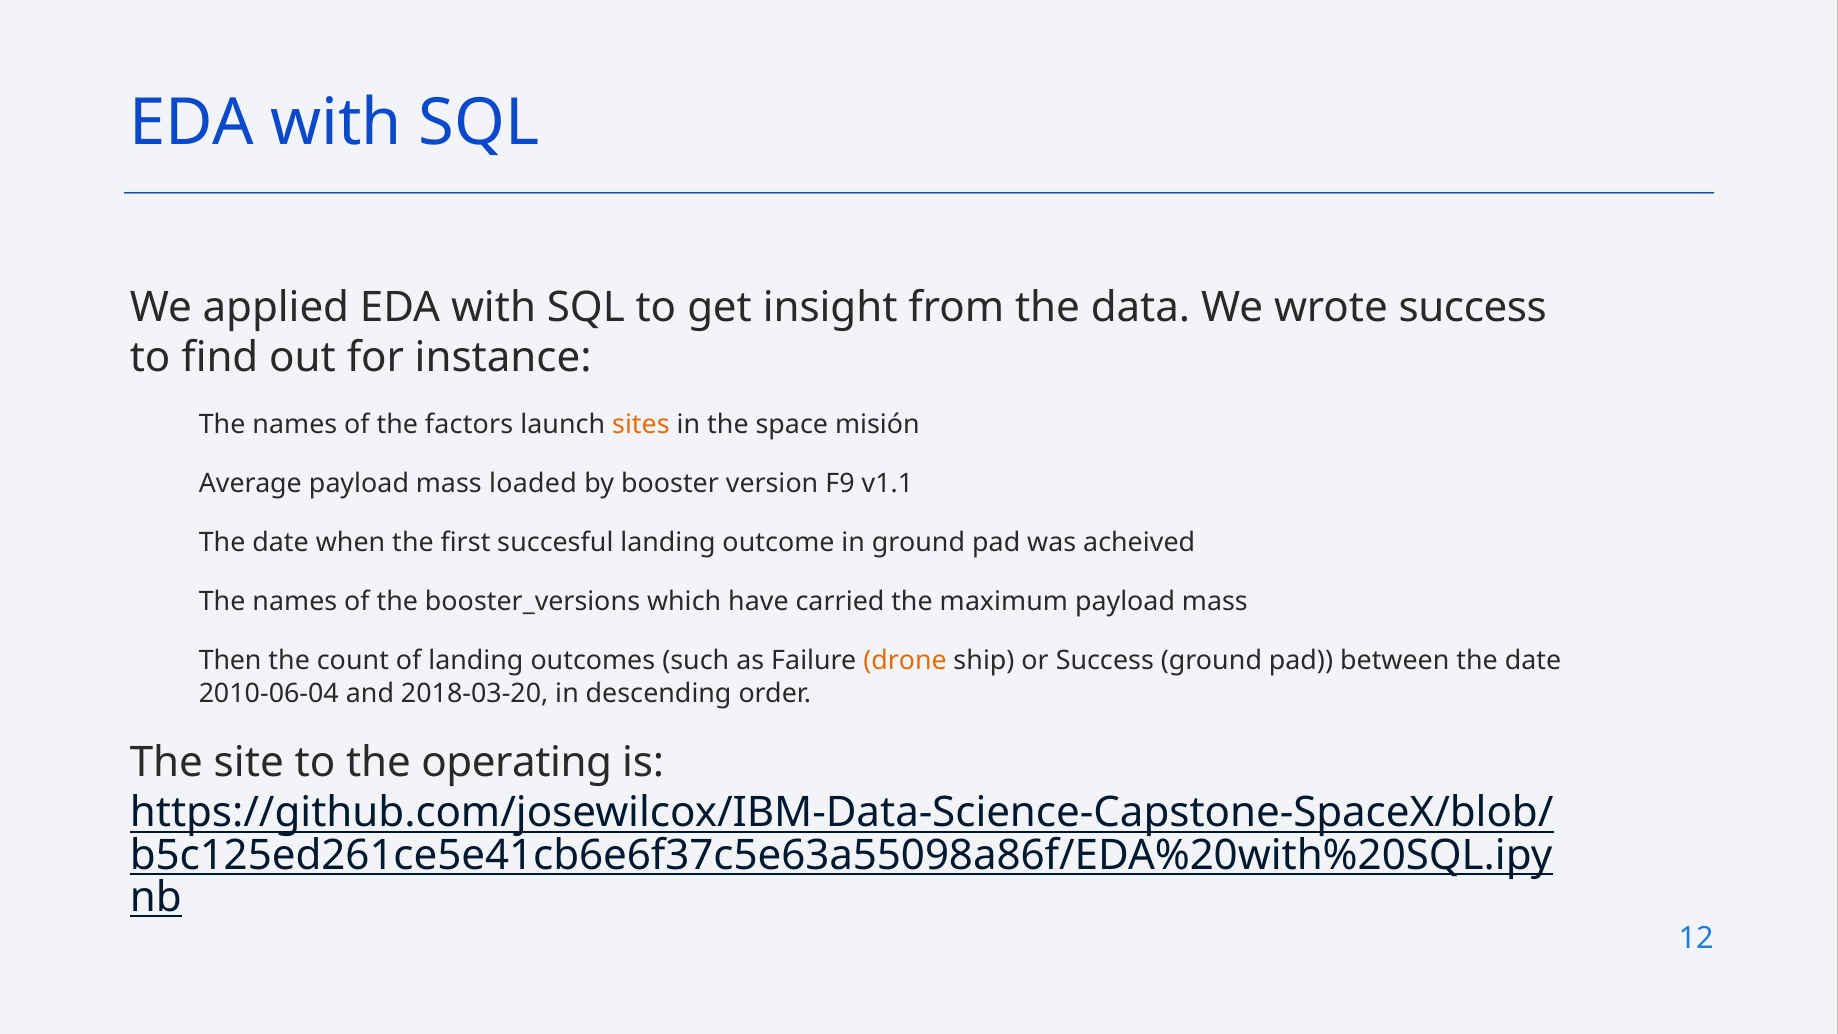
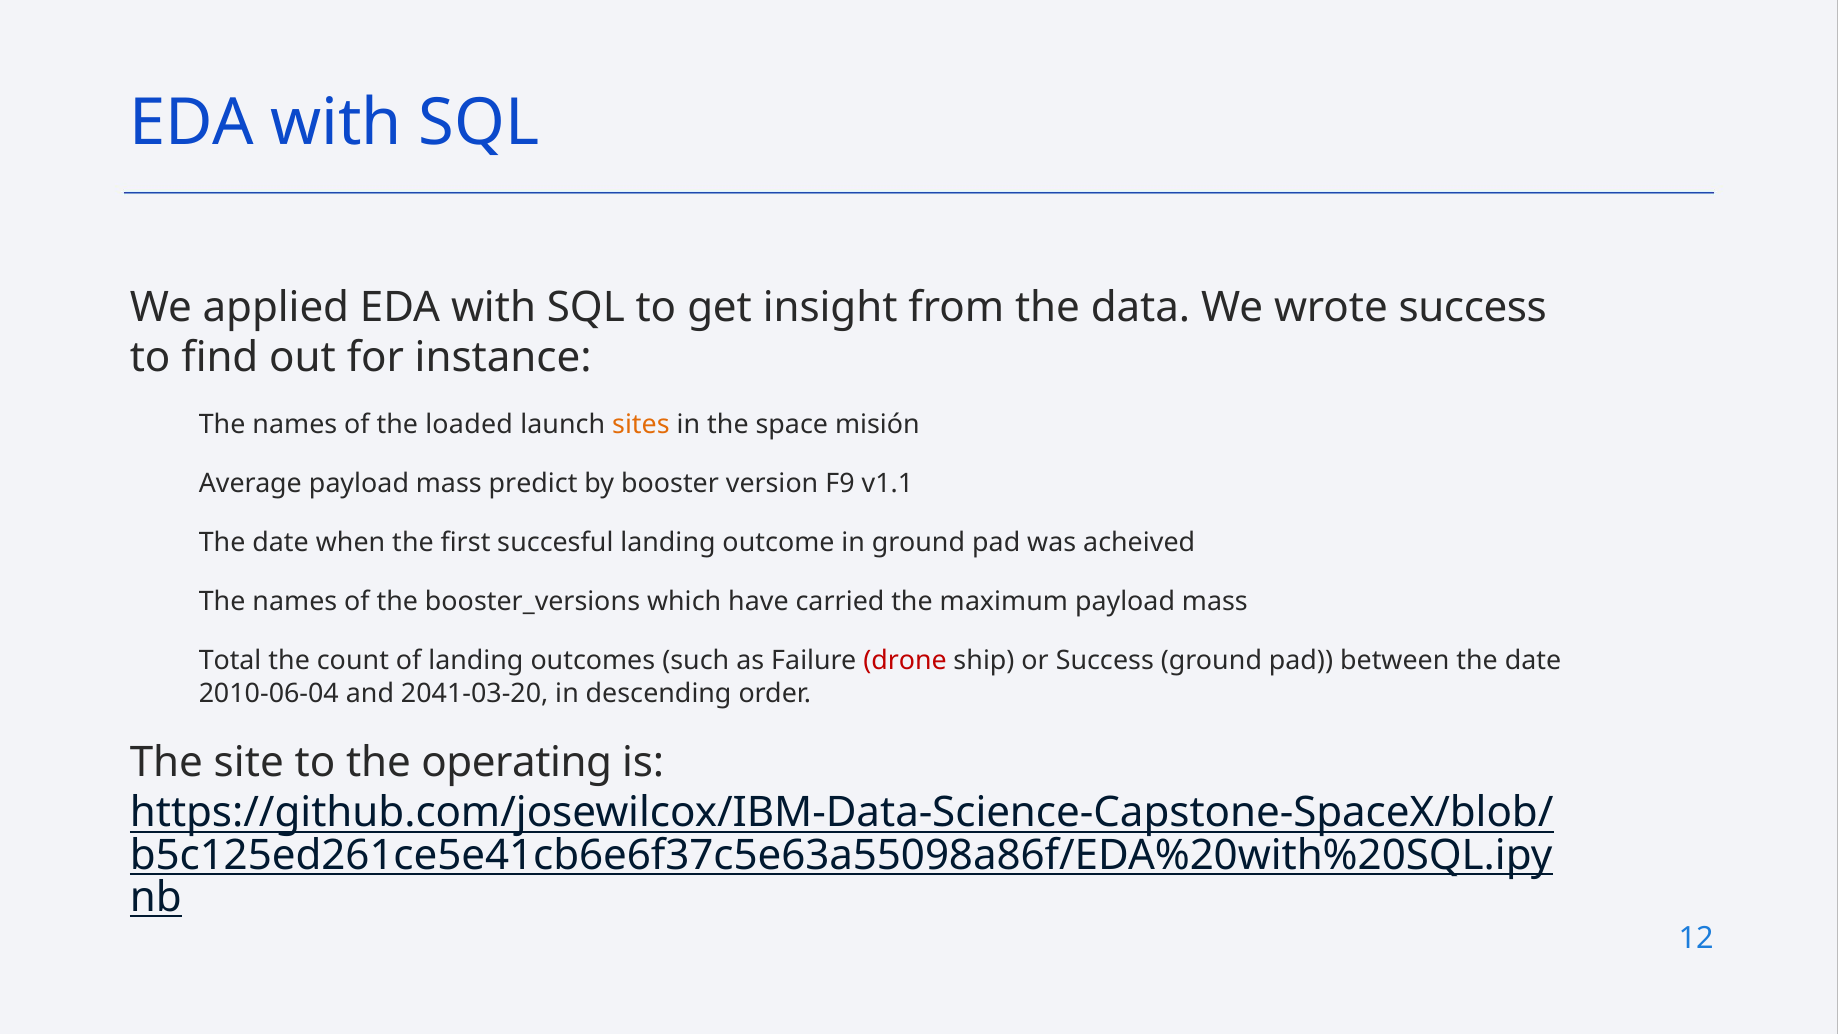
factors: factors -> loaded (469, 425)
loaded: loaded -> predict (533, 484)
Then: Then -> Total (230, 661)
drone colour: orange -> red (905, 661)
2018-03-20: 2018-03-20 -> 2041-03-20 (475, 693)
